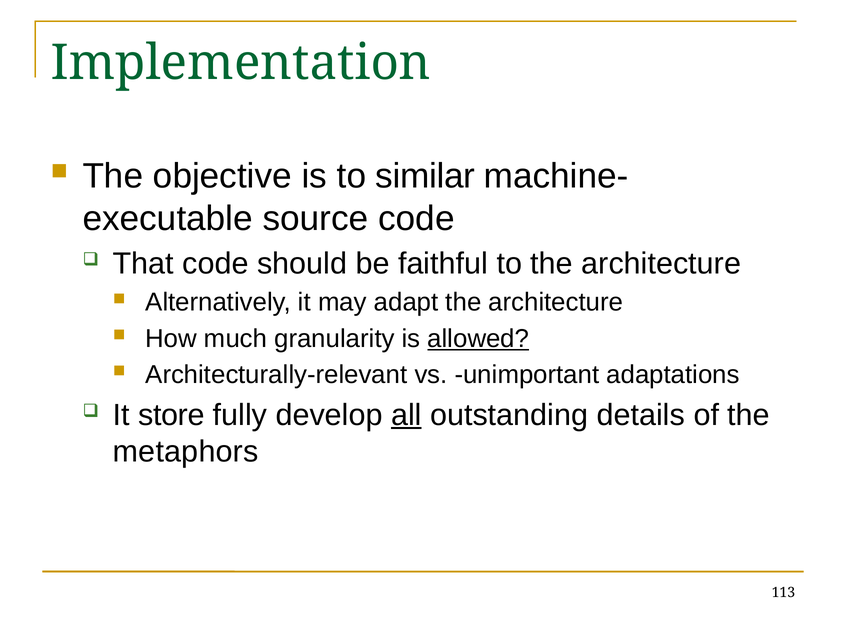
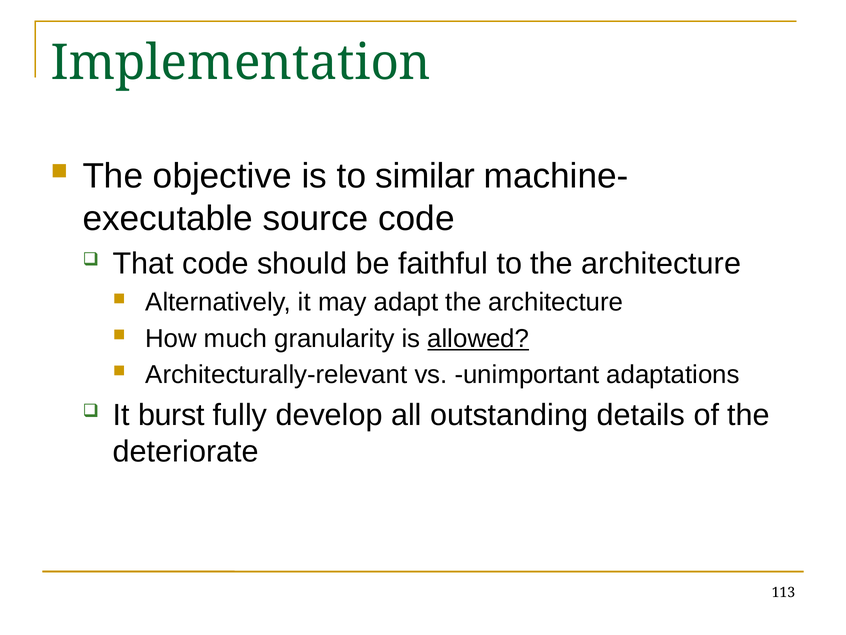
store: store -> burst (171, 415)
all underline: present -> none (406, 415)
metaphors: metaphors -> deteriorate (186, 451)
